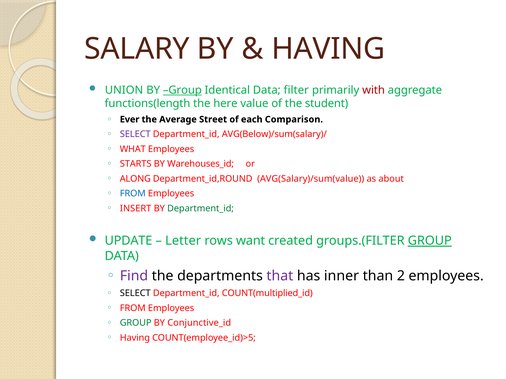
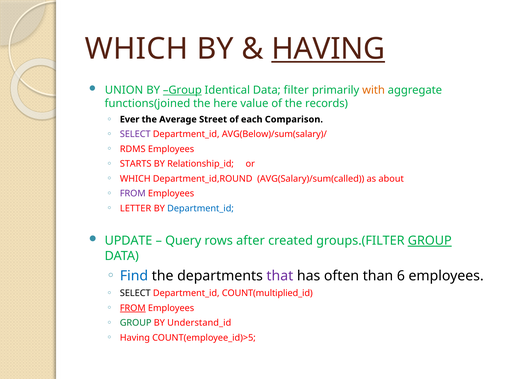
SALARY: SALARY -> WHICH (137, 49)
HAVING underline: none -> present (328, 49)
with colour: red -> orange (374, 90)
functions(length: functions(length -> functions(joined (147, 104)
student: student -> records (327, 104)
WHAT: WHAT -> RDMS (133, 149)
Warehouses_id: Warehouses_id -> Relationship_id (201, 164)
ALONG: ALONG -> WHICH (135, 179)
AVG(Salary)/sum(value: AVG(Salary)/sum(value -> AVG(Salary)/sum(called (311, 179)
FROM colour: blue -> purple (133, 194)
INSERT: INSERT -> LETTER (136, 209)
Department_id colour: green -> blue (200, 209)
Letter: Letter -> Query (183, 241)
want: want -> after (250, 241)
Find colour: purple -> blue (134, 276)
inner: inner -> often (342, 276)
2: 2 -> 6 (401, 276)
FROM underline: none -> present (133, 308)
Conjunctive_id: Conjunctive_id -> Understand_id (199, 323)
